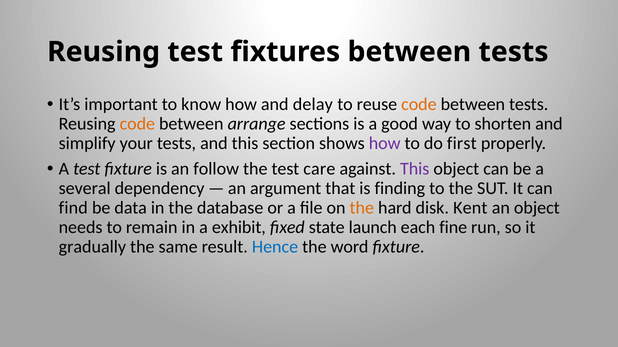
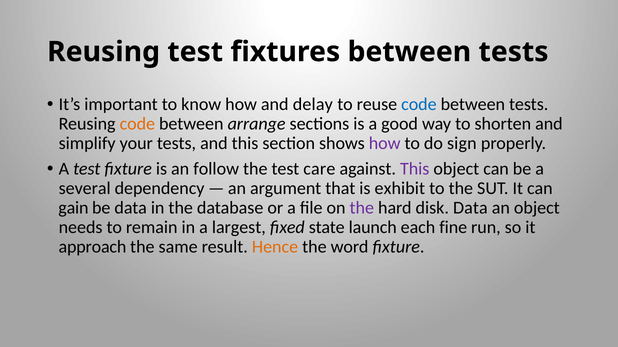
code colour: orange -> blue (419, 104)
first: first -> sign (462, 143)
finding: finding -> exhibit (400, 189)
find: find -> gain (73, 208)
the colour: orange -> purple (362, 208)
disk Kent: Kent -> Data (470, 208)
exhibit: exhibit -> largest (239, 228)
gradually: gradually -> approach (92, 247)
Hence colour: blue -> orange (275, 247)
